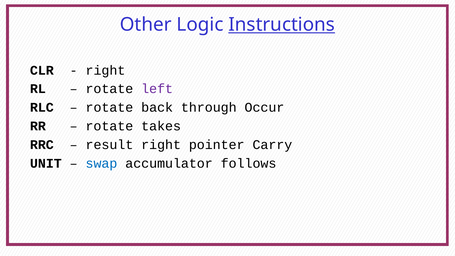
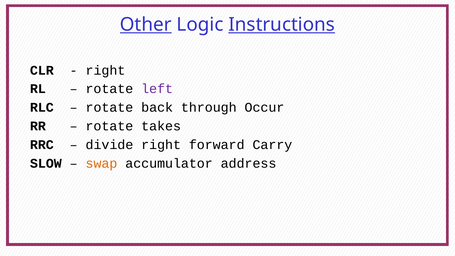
Other underline: none -> present (146, 25)
result: result -> divide (109, 145)
pointer: pointer -> forward (217, 145)
UNIT: UNIT -> SLOW (46, 163)
swap colour: blue -> orange (101, 163)
follows: follows -> address (249, 163)
